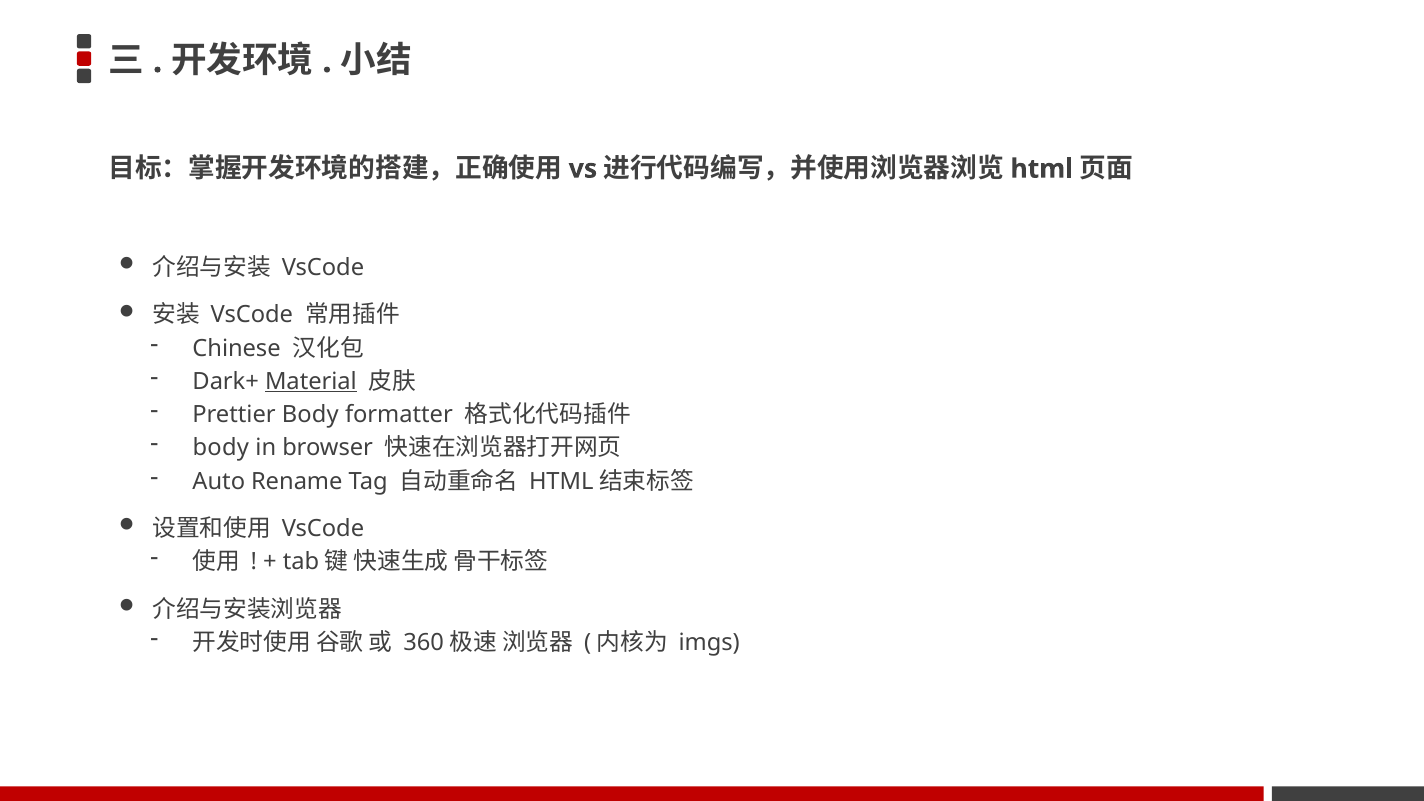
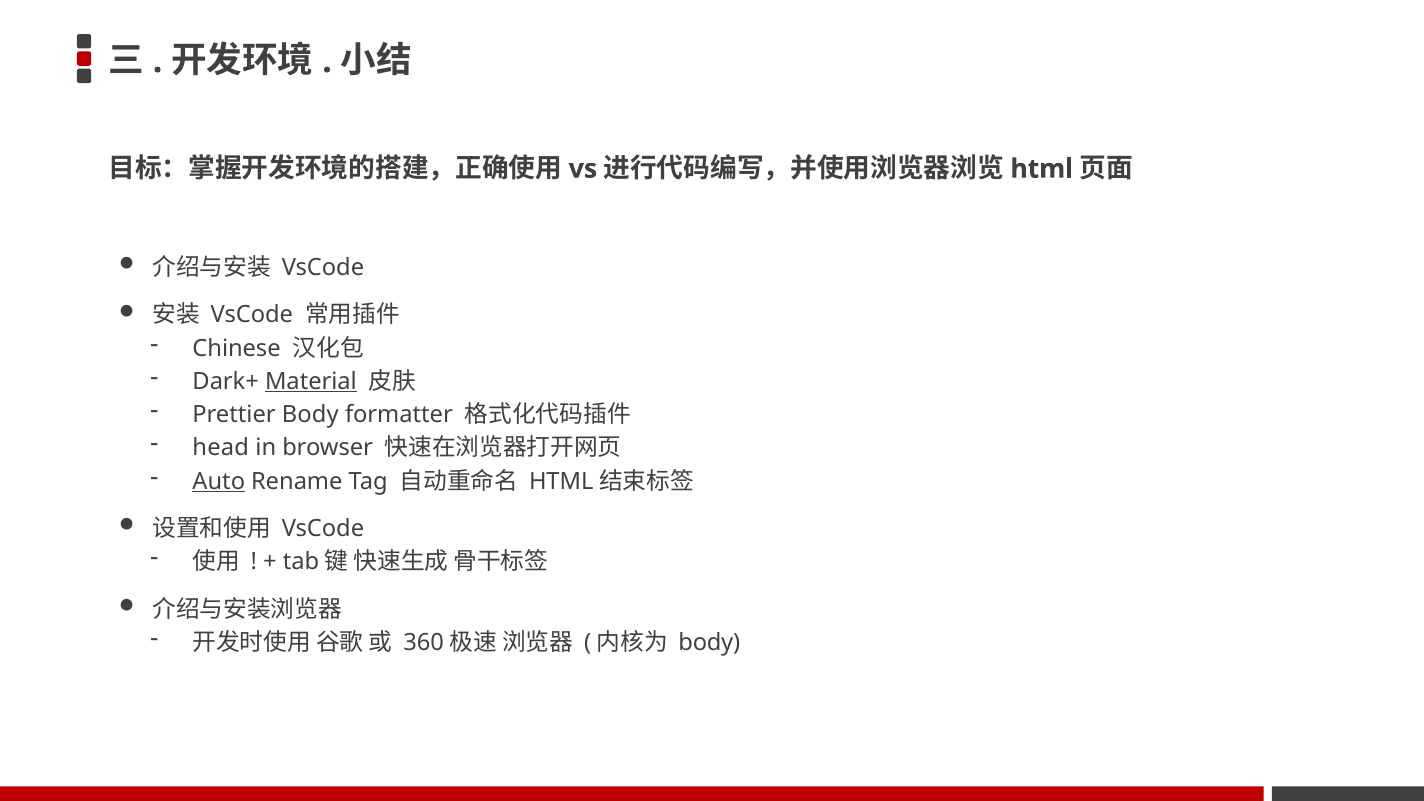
body: body -> head (221, 448)
Auto underline: none -> present (219, 481)
imgs: imgs -> body (709, 642)
